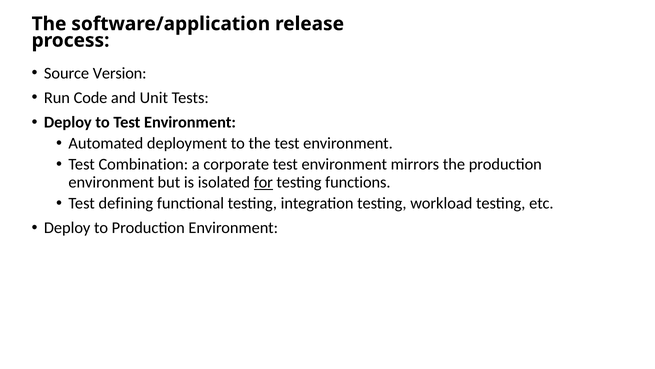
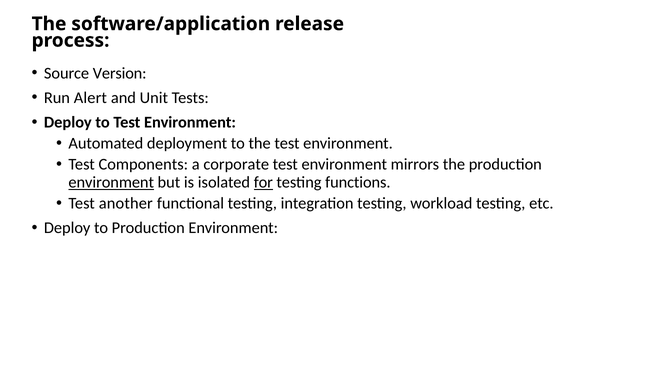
Code: Code -> Alert (90, 98)
Combination: Combination -> Components (143, 164)
environment underline: none -> present (111, 182)
defining: defining -> another (126, 203)
